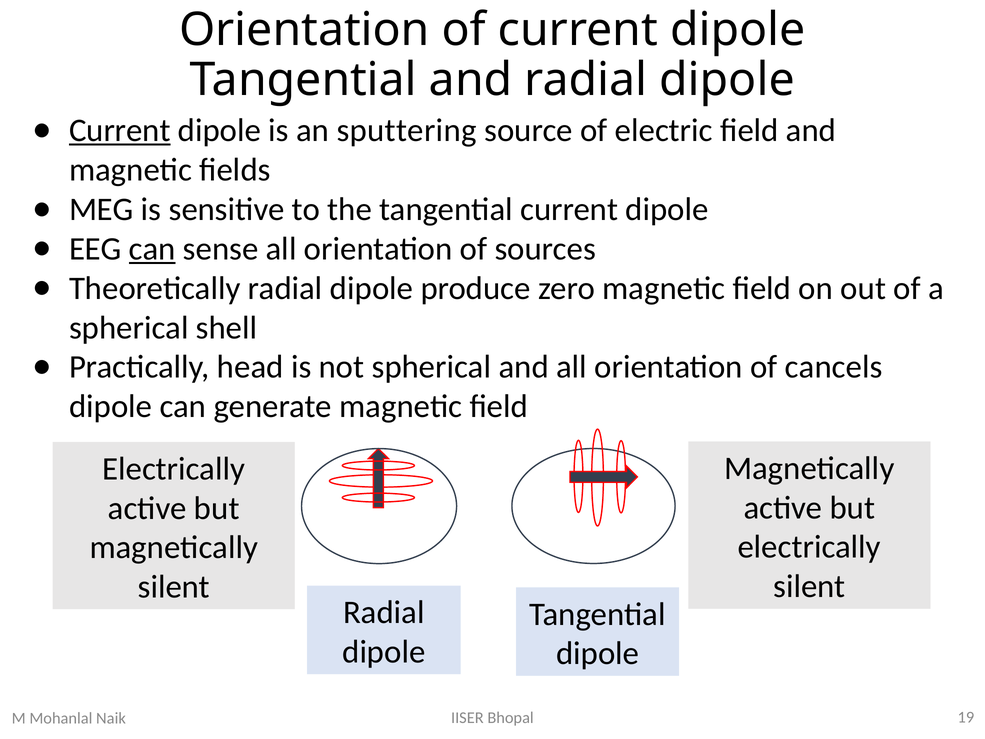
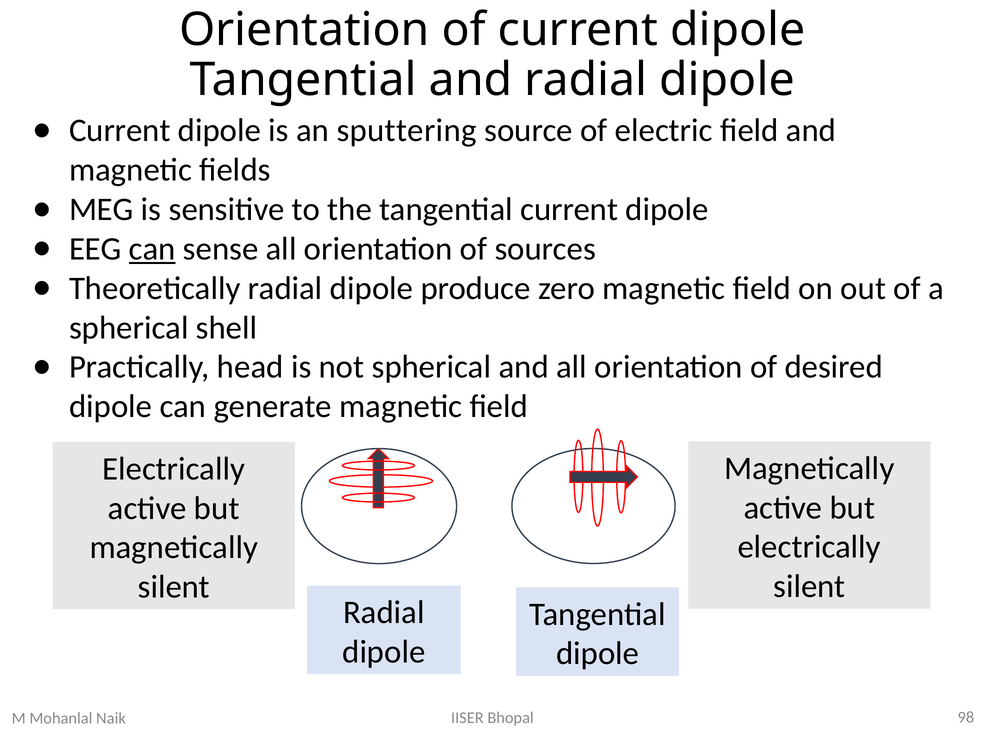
Current underline: present -> none (120, 131)
cancels: cancels -> desired (834, 367)
19: 19 -> 98 (966, 717)
